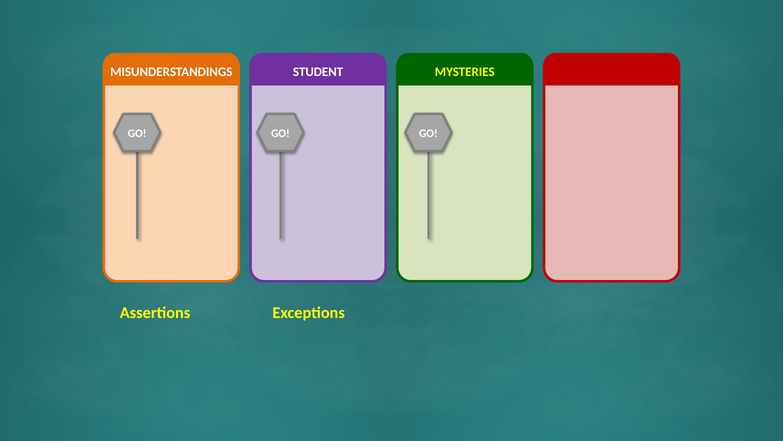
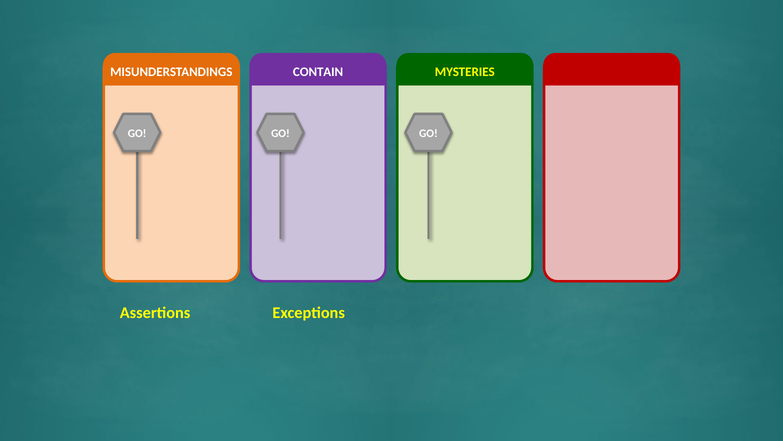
STUDENT: STUDENT -> CONTAIN (318, 72)
